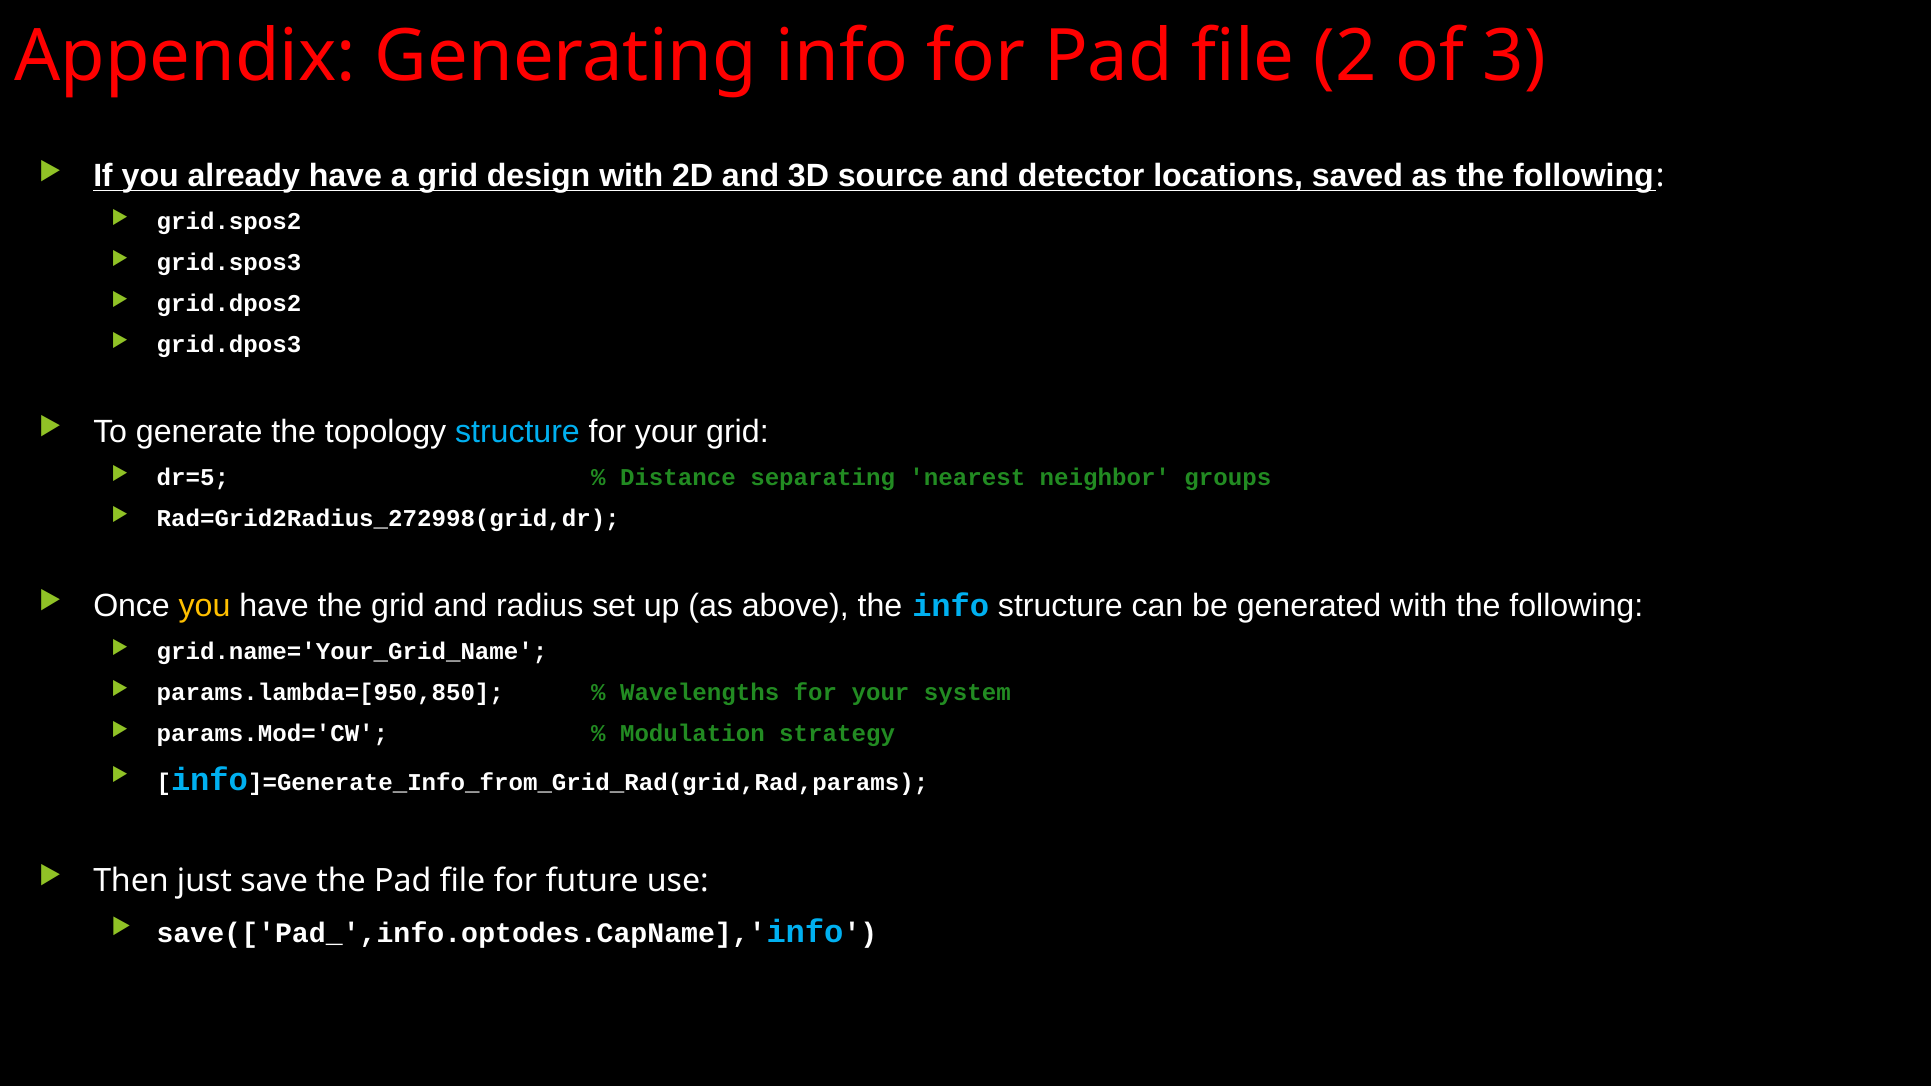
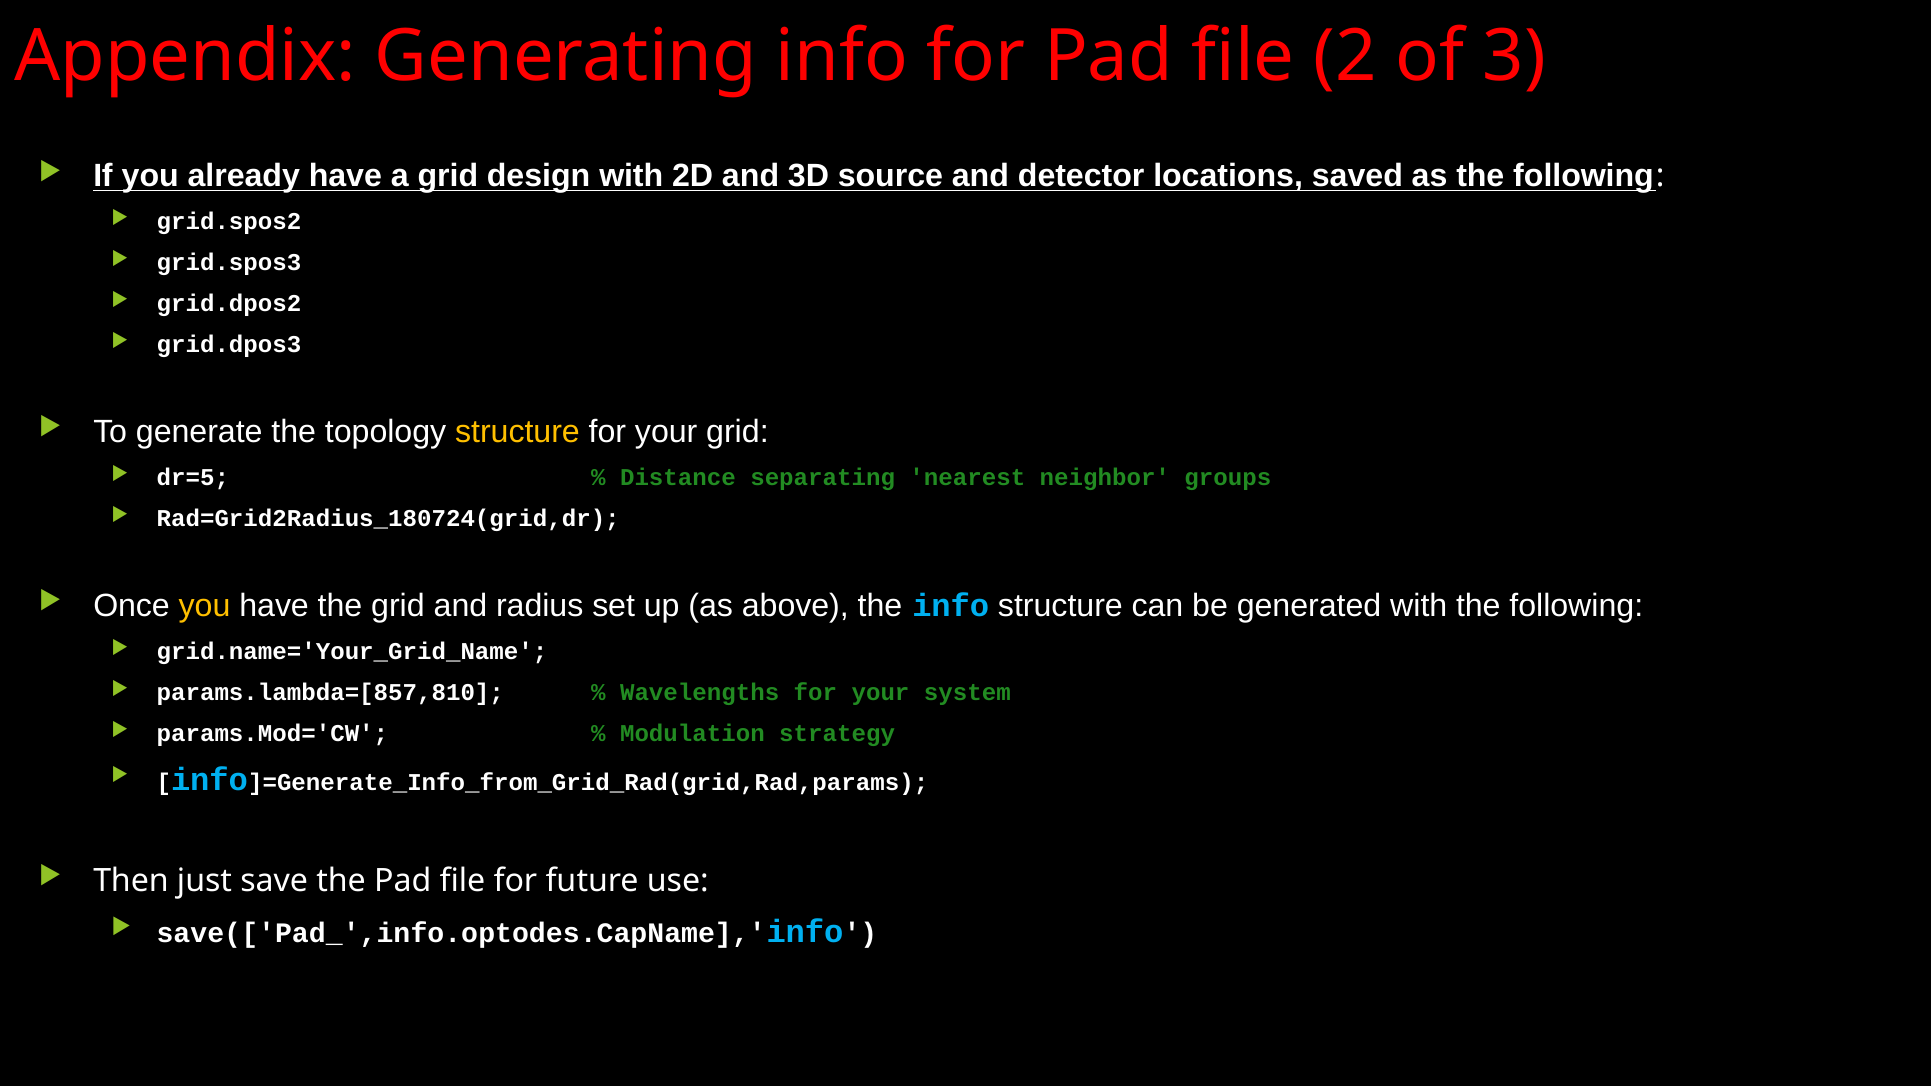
structure colour: light blue -> yellow (517, 432)
Rad=Grid2Radius_272998(grid,dr: Rad=Grid2Radius_272998(grid,dr -> Rad=Grid2Radius_180724(grid,dr (388, 519)
params.lambda=[950,850: params.lambda=[950,850 -> params.lambda=[857,810 (330, 692)
